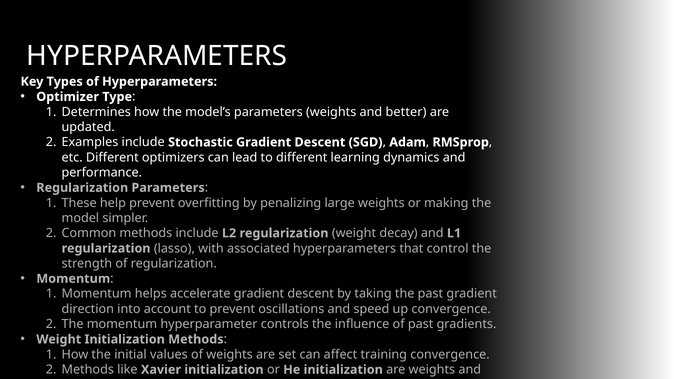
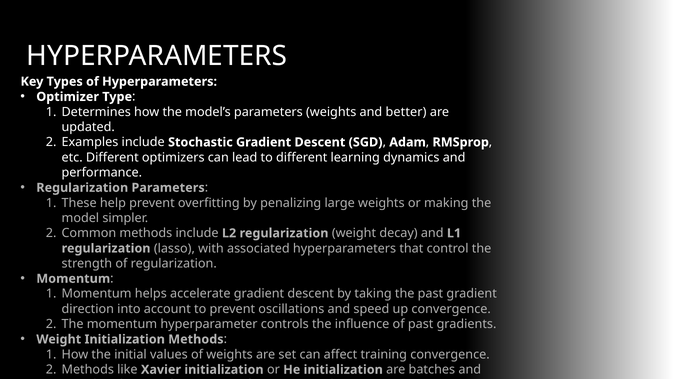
are weights: weights -> batches (432, 370)
